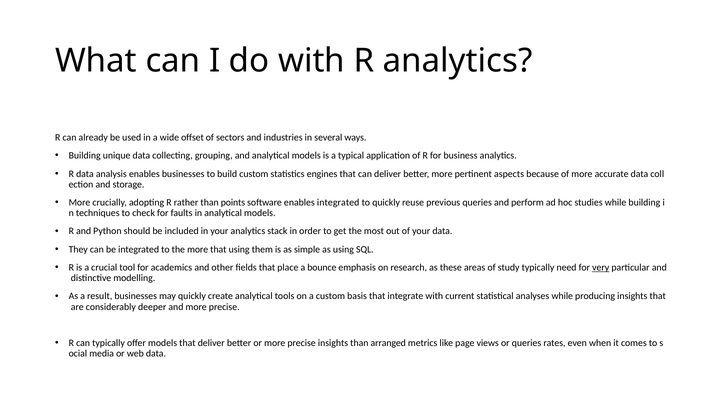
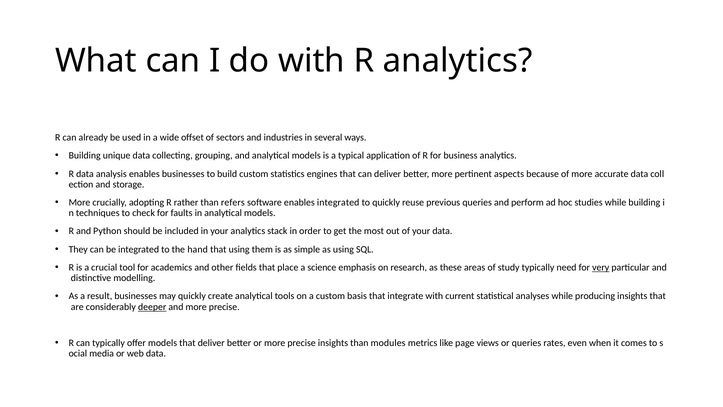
points: points -> refers (233, 202)
the more: more -> hand (198, 249)
bounce: bounce -> science (322, 267)
deeper underline: none -> present (152, 307)
arranged: arranged -> modules (388, 343)
